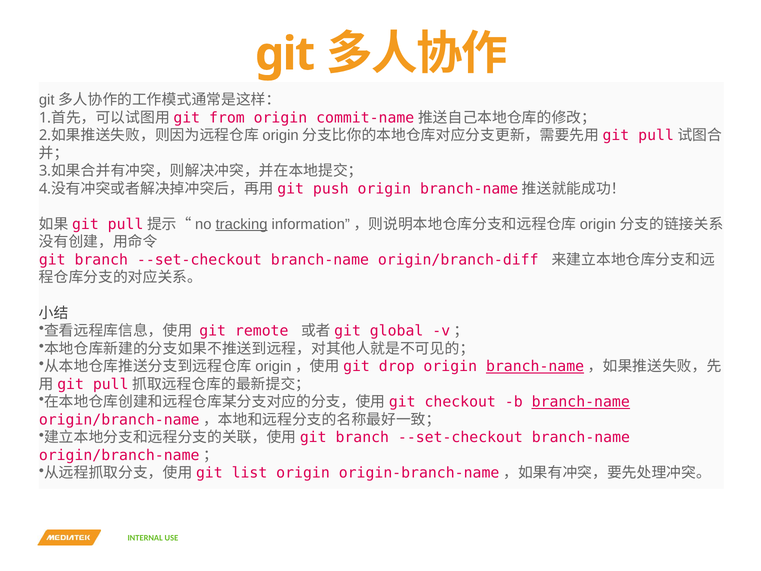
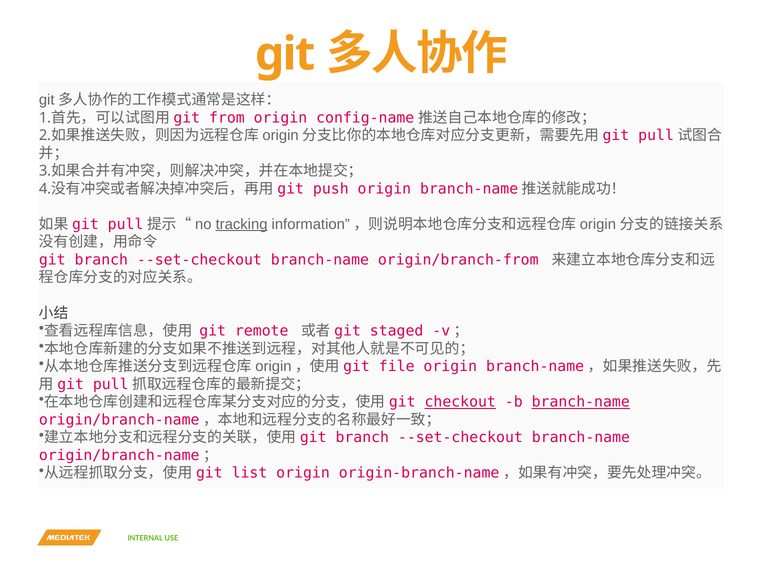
commit-name: commit-name -> config-name (365, 118)
origin/branch-diff: origin/branch-diff -> origin/branch-from (458, 260)
global: global -> staged (397, 331)
drop: drop -> file (397, 366)
branch-name underline: present -> none (535, 366)
checkout underline: none -> present (460, 402)
